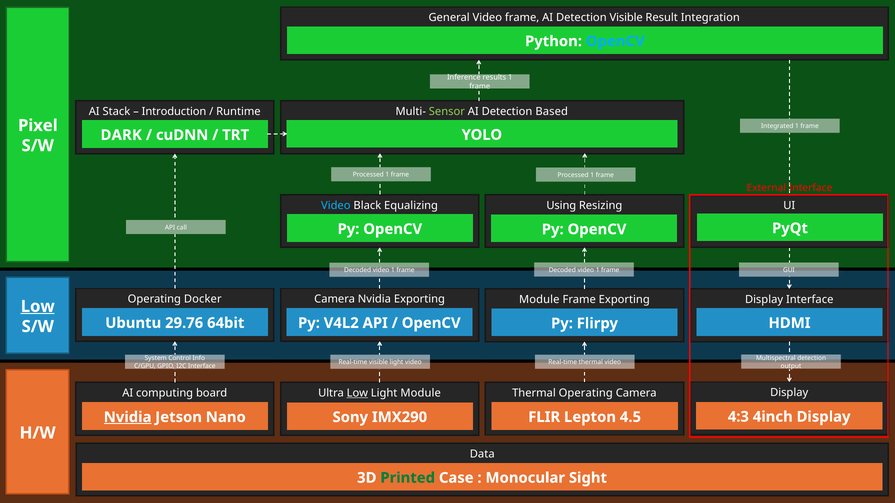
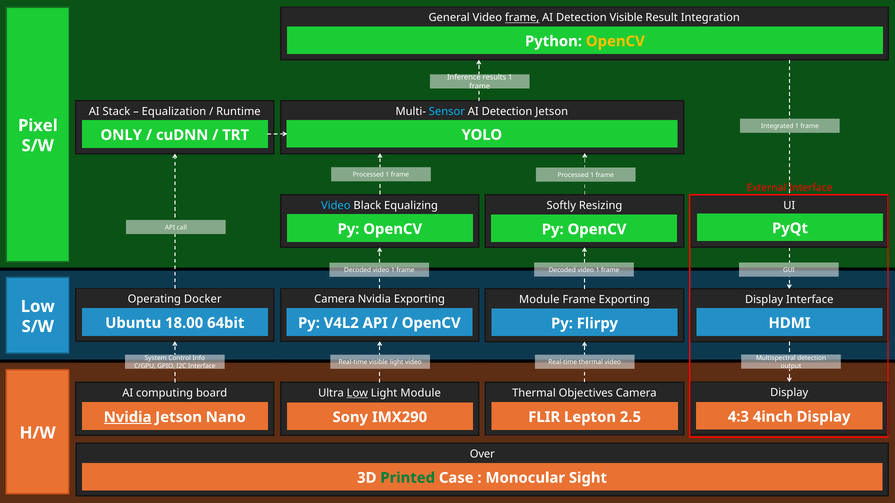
frame underline: none -> present (522, 18)
OpenCV colour: light blue -> yellow (615, 41)
Introduction: Introduction -> Equalization (174, 112)
Sensor colour: light green -> light blue (447, 112)
Detection Based: Based -> Jetson (552, 112)
DARK: DARK -> ONLY (121, 135)
Using: Using -> Softly (561, 206)
Low underline: present -> none (38, 307)
29.76: 29.76 -> 18.00 (184, 323)
Thermal Operating: Operating -> Objectives (586, 393)
4.5: 4.5 -> 2.5 (630, 417)
Data: Data -> Over (482, 454)
